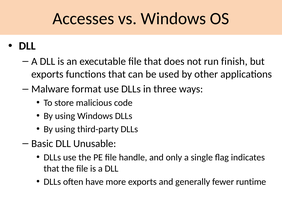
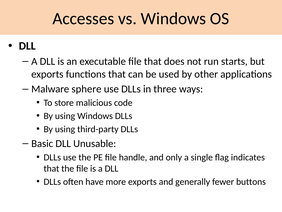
finish: finish -> starts (234, 61)
format: format -> sphere (86, 89)
runtime: runtime -> buttons (251, 181)
